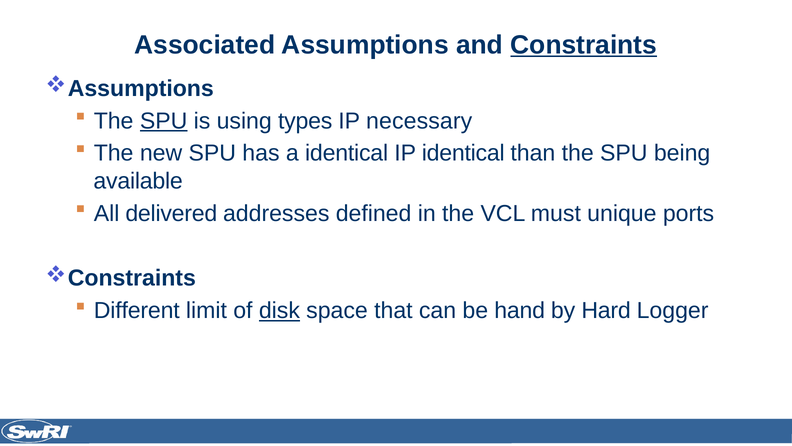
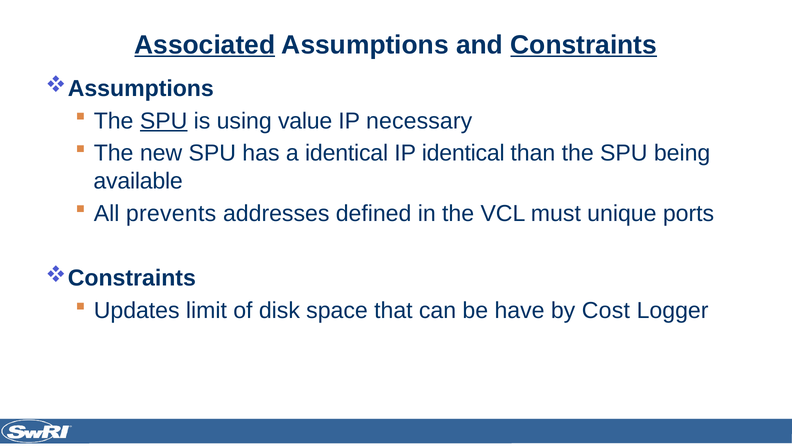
Associated underline: none -> present (205, 45)
types: types -> value (305, 121)
delivered: delivered -> prevents (171, 213)
Different: Different -> Updates (137, 310)
disk underline: present -> none (279, 310)
hand: hand -> have (520, 310)
Hard: Hard -> Cost (606, 310)
